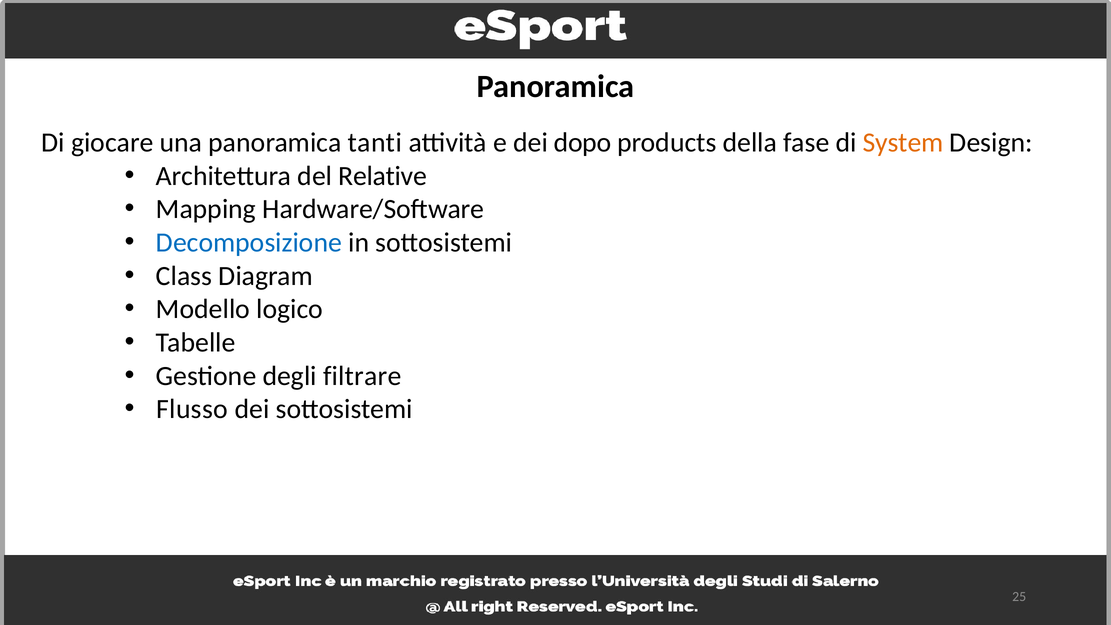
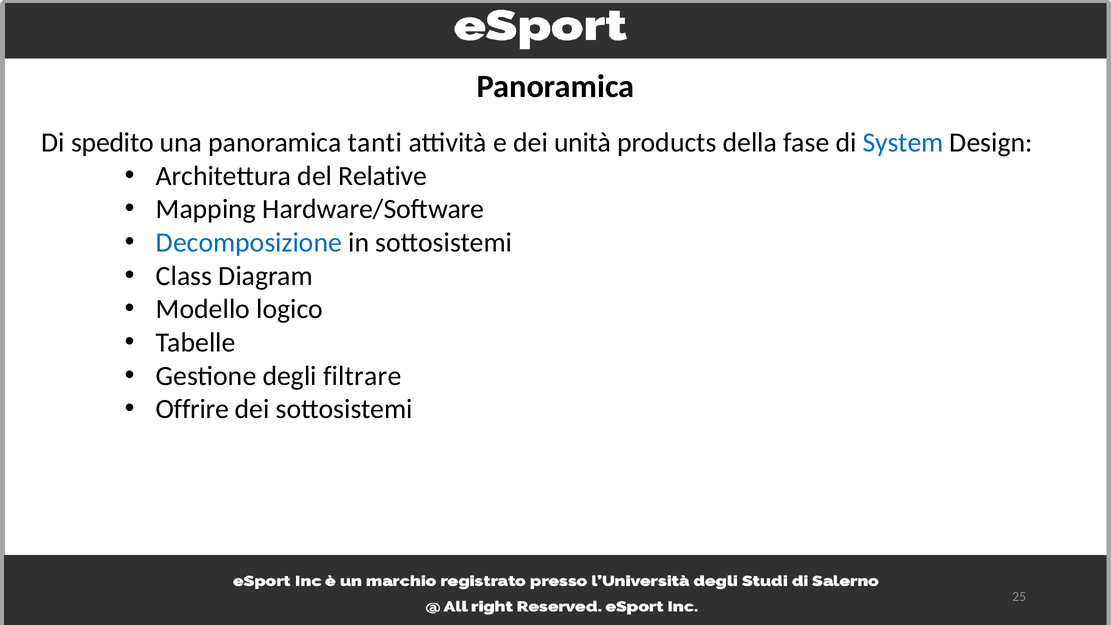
giocare: giocare -> spedito (112, 143)
dopo: dopo -> unità (583, 143)
System colour: orange -> blue (903, 143)
Flusso: Flusso -> Offrire (192, 409)
